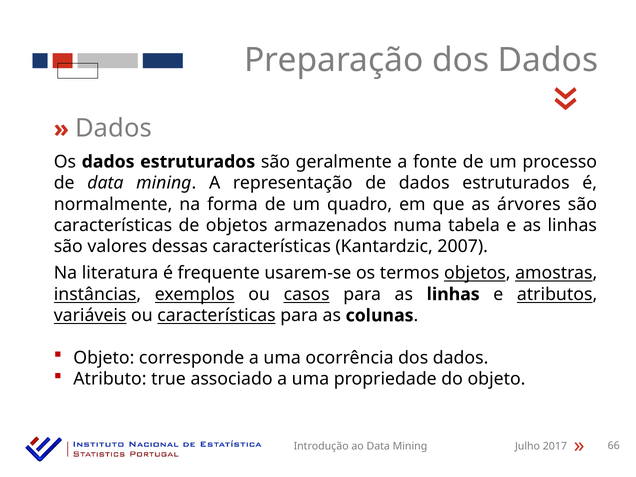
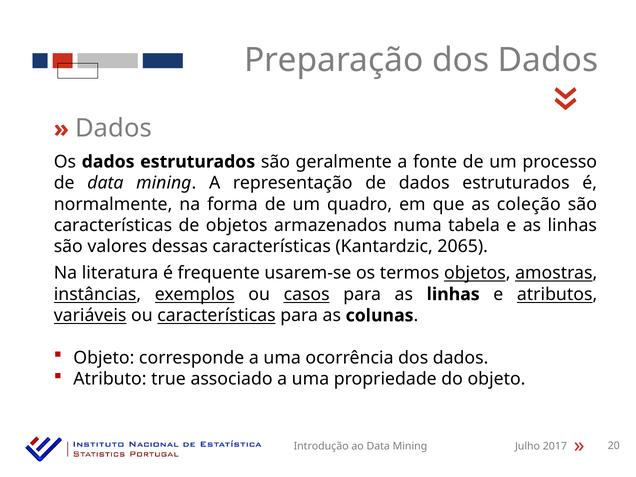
árvores: árvores -> coleção (529, 204)
2007: 2007 -> 2065 (463, 247)
66: 66 -> 20 (614, 446)
